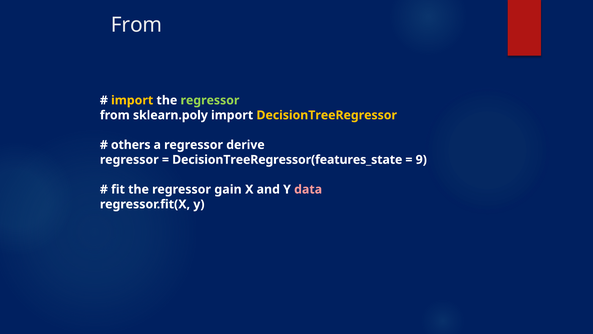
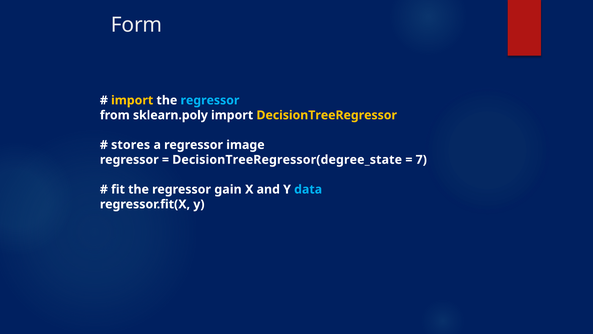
From: From -> Form (137, 25)
regressor colour: light green -> light blue (210, 100)
others: others -> stores (131, 145)
derive: derive -> image (245, 145)
DecisionTreeRegressor(features_state: DecisionTreeRegressor(features_state -> DecisionTreeRegressor(degree_state (287, 160)
9: 9 -> 7 (421, 160)
data colour: pink -> light blue (308, 189)
